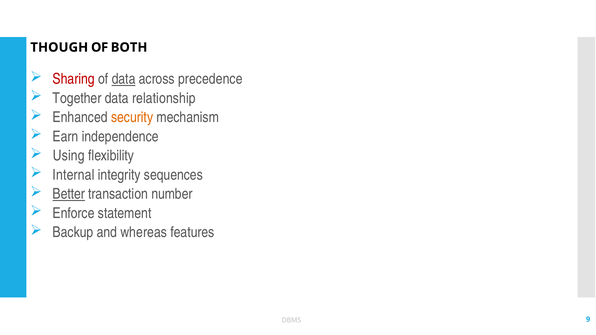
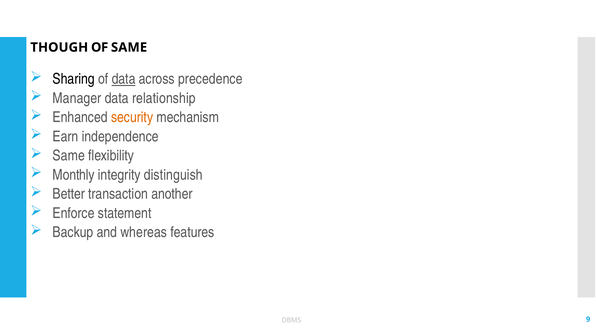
OF BOTH: BOTH -> SAME (129, 47)
Sharing colour: red -> black (74, 79)
Together: Together -> Manager (77, 98)
Using: Using -> Same (69, 156)
Internal: Internal -> Monthly (74, 175)
sequences: sequences -> distinguish (173, 175)
Better underline: present -> none (69, 194)
number: number -> another (172, 194)
